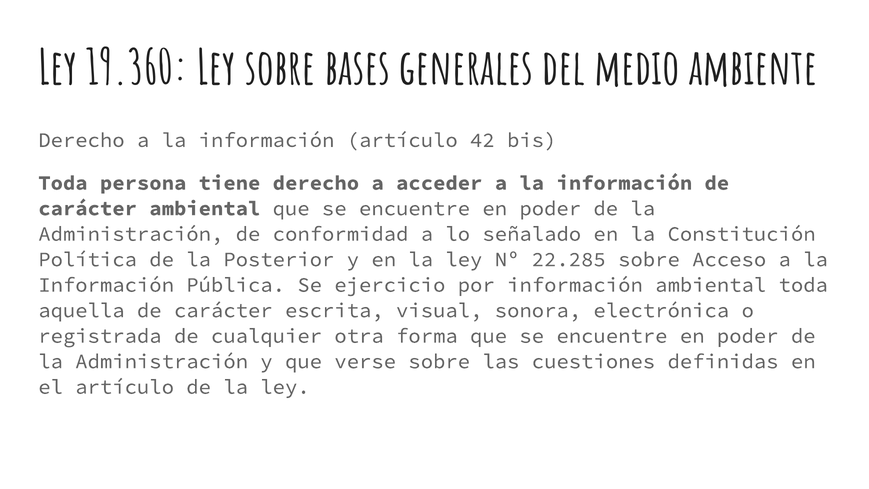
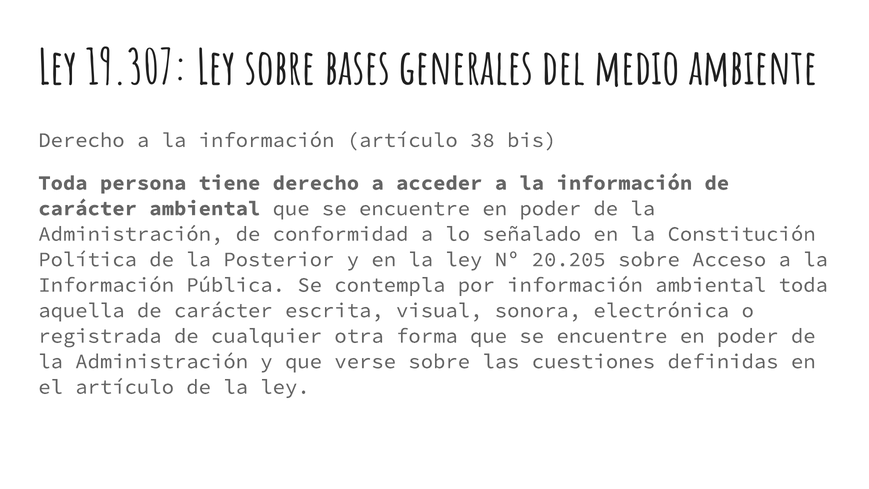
19.360: 19.360 -> 19.307 (137, 69)
42: 42 -> 38 (482, 140)
22.285: 22.285 -> 20.205 (569, 259)
ejercicio: ejercicio -> contempla (390, 285)
